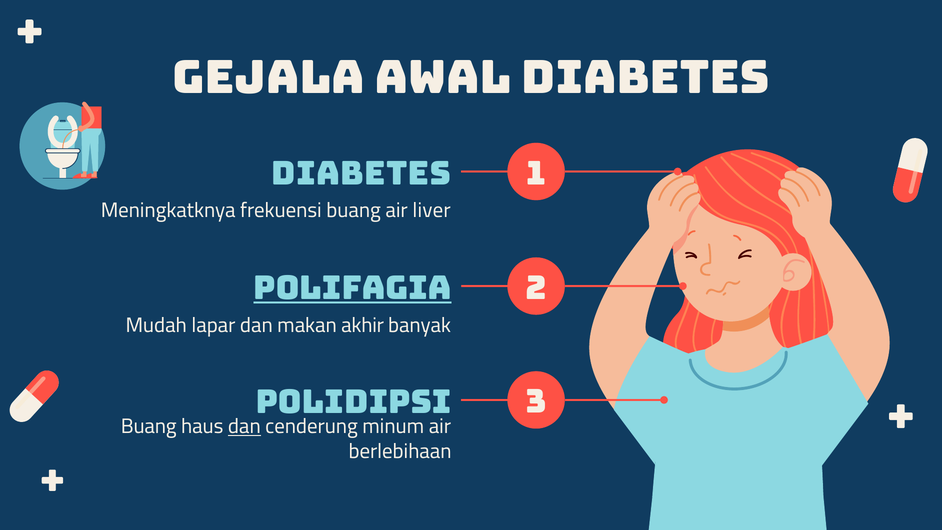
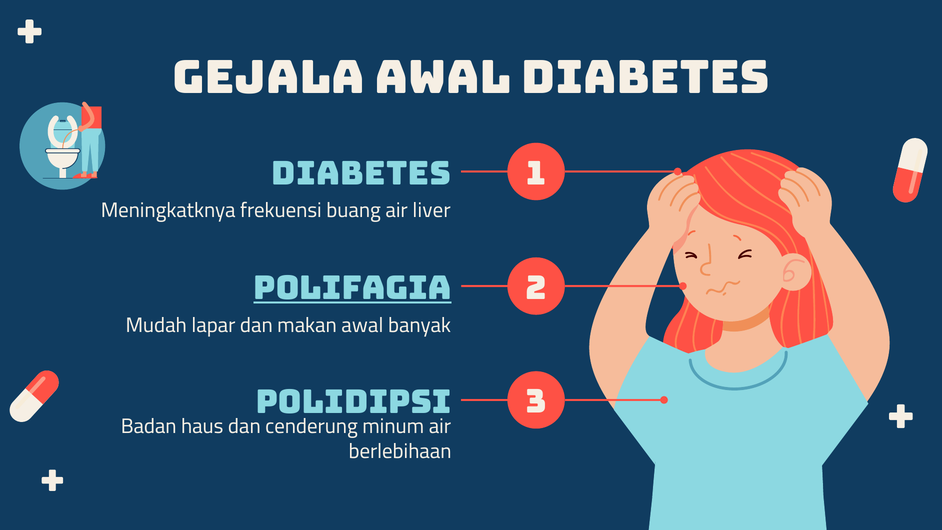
makan akhir: akhir -> awal (362, 325)
Buang: Buang -> Badan (149, 426)
dan underline: present -> none (244, 426)
